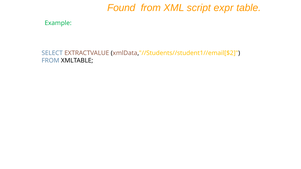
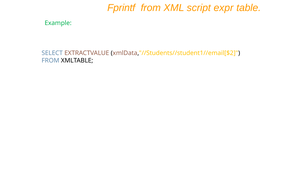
Found: Found -> Fprintf (121, 8)
